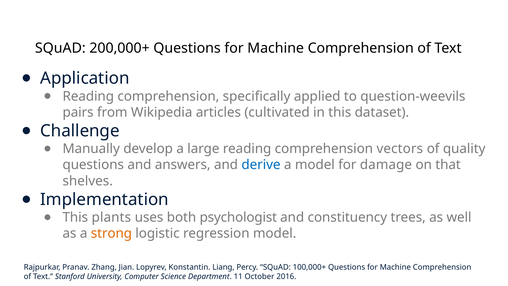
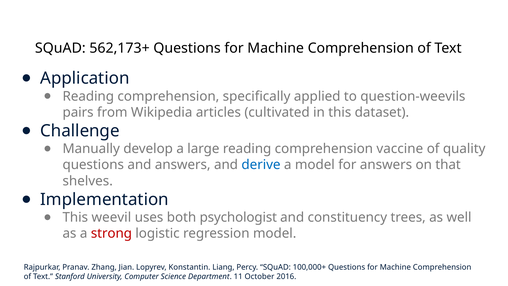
200,000+: 200,000+ -> 562,173+ (120, 48)
vectors: vectors -> vaccine (400, 149)
for damage: damage -> answers (386, 165)
plants: plants -> weevil (111, 217)
strong colour: orange -> red (111, 233)
